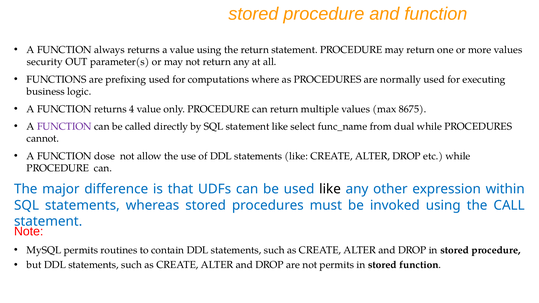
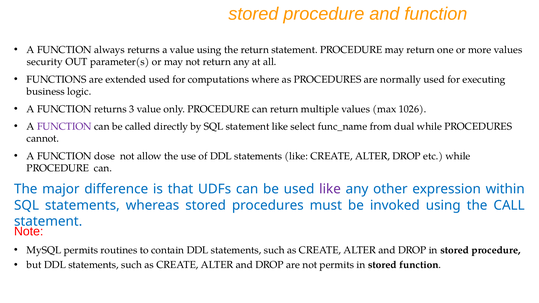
prefixing: prefixing -> extended (126, 79)
4: 4 -> 3 (132, 109)
8675: 8675 -> 1026 (413, 109)
like colour: black -> purple (330, 189)
